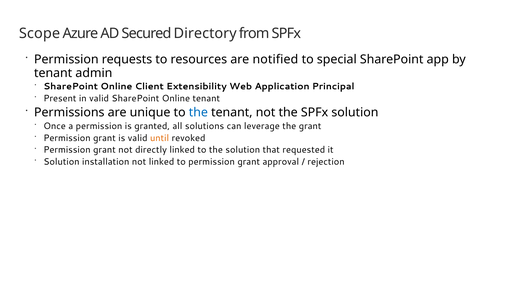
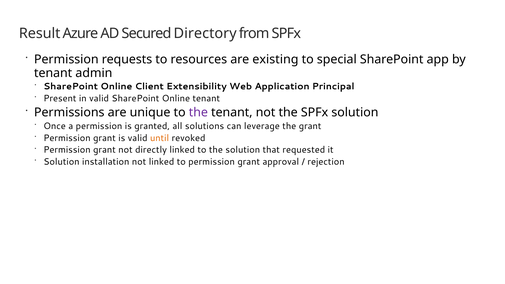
Scope: Scope -> Result (40, 33)
notified: notified -> existing (275, 60)
the colour: blue -> purple (198, 113)
